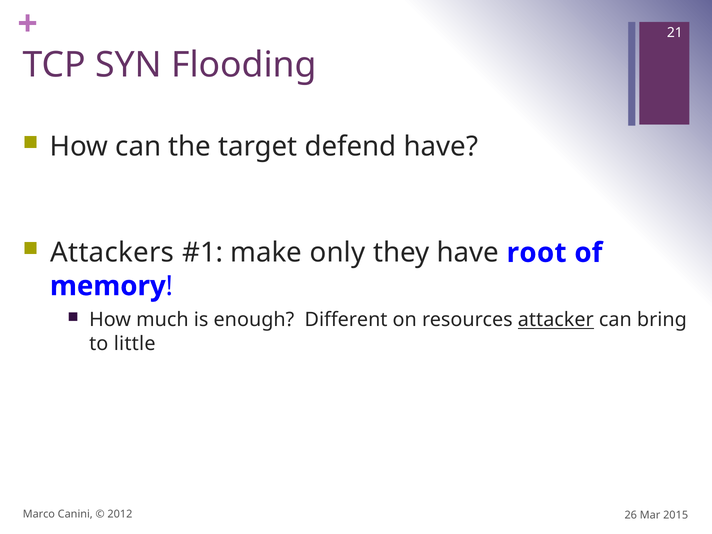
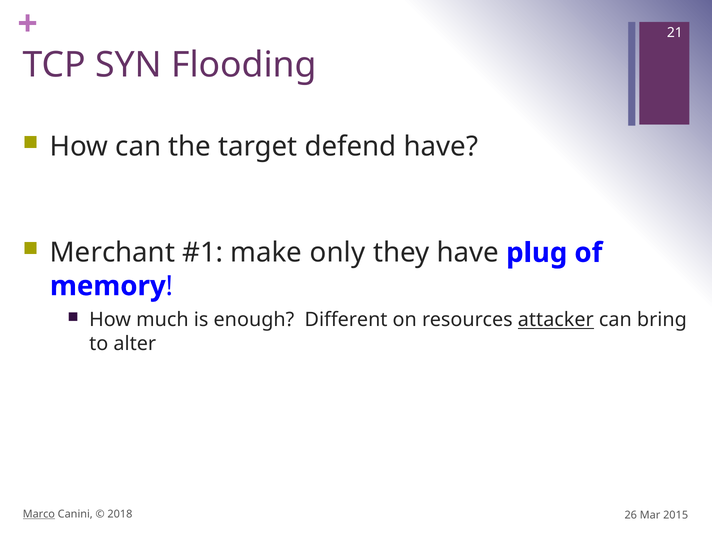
Attackers: Attackers -> Merchant (112, 253)
root: root -> plug (537, 253)
little: little -> alter (135, 344)
Marco underline: none -> present (39, 514)
2012: 2012 -> 2018 (120, 514)
